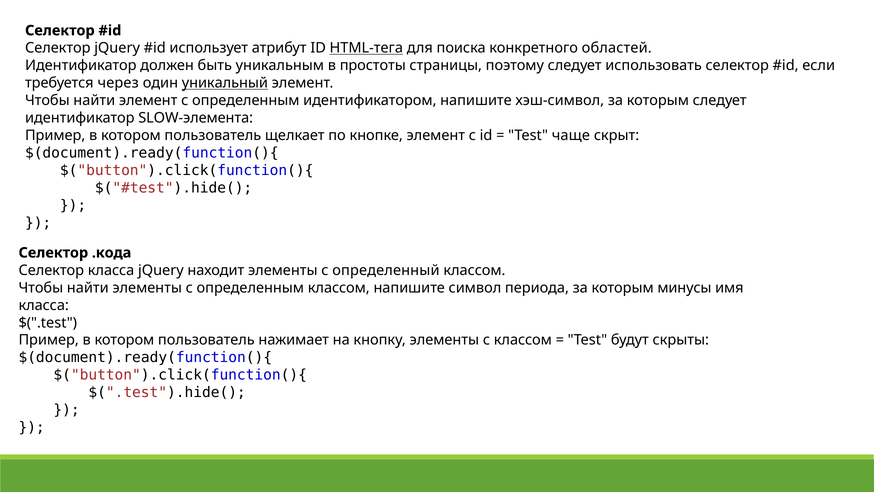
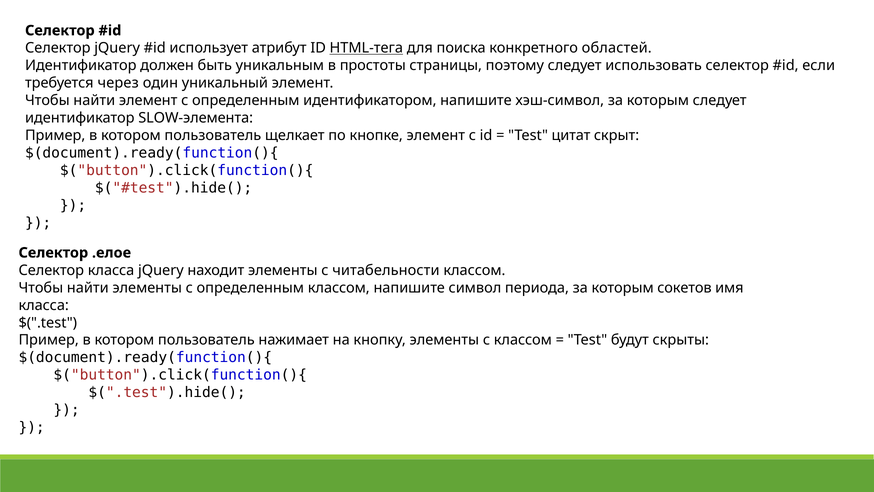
уникальный underline: present -> none (225, 83)
чаще: чаще -> цитат (571, 135)
.кода: .кода -> .елое (112, 253)
определенный: определенный -> читабельности (386, 270)
минусы: минусы -> сокетов (684, 288)
